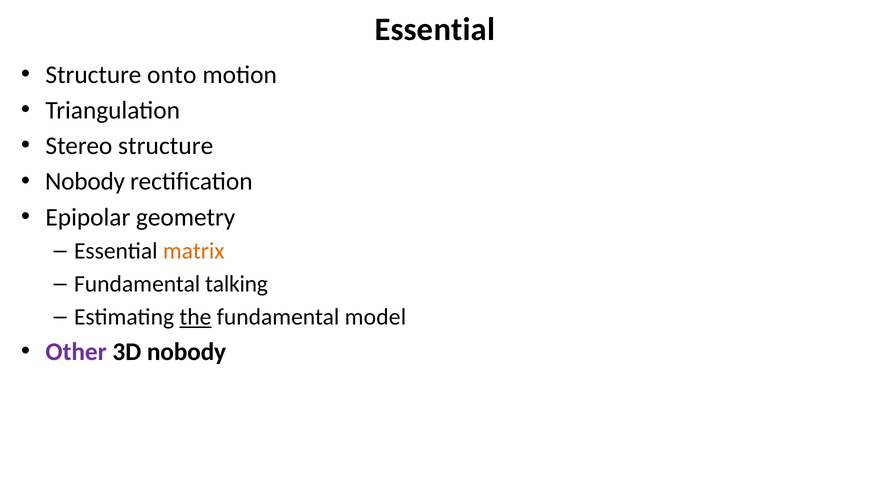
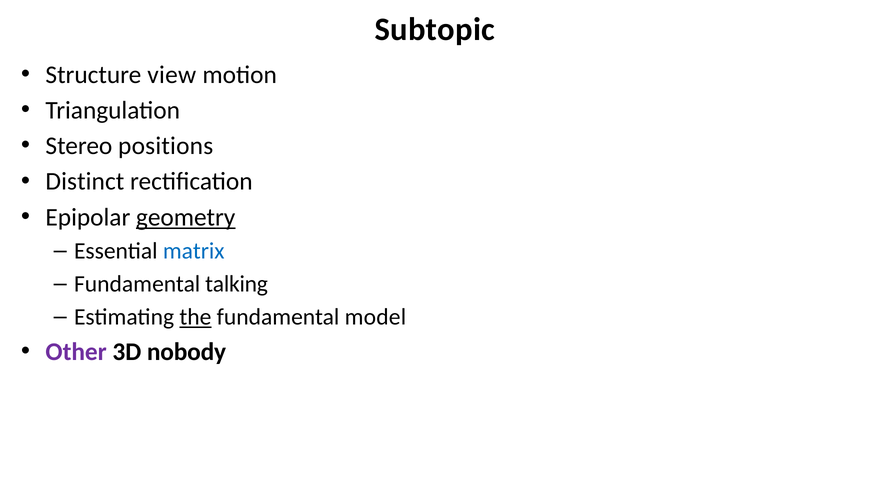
Essential: Essential -> Subtopic (435, 29)
onto: onto -> view (172, 75)
Stereo structure: structure -> positions (166, 146)
Nobody: Nobody -> Distinct (85, 181)
geometry underline: none -> present (186, 217)
matrix colour: orange -> blue (194, 251)
